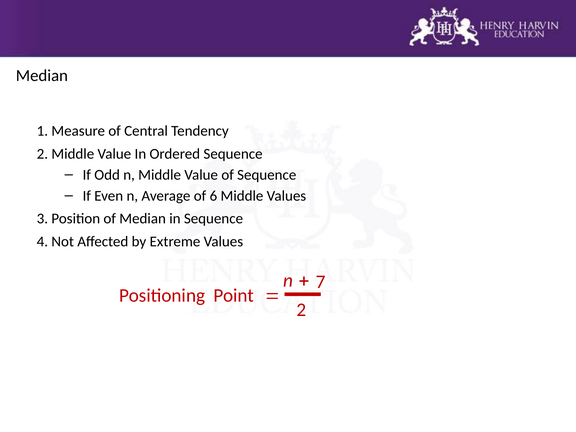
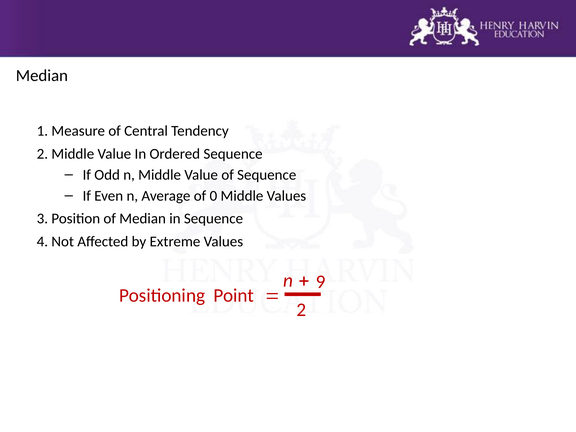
6: 6 -> 0 (213, 196)
7: 7 -> 9 (321, 282)
